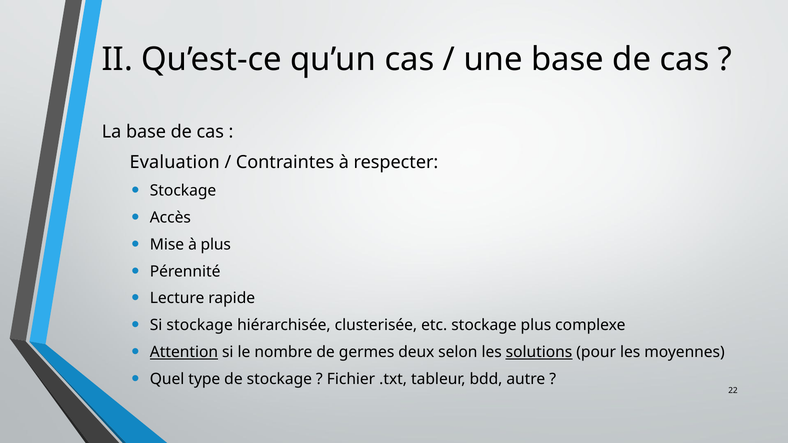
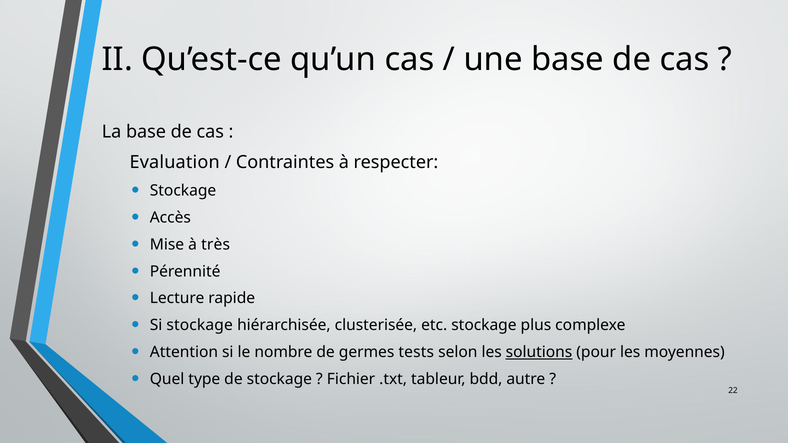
à plus: plus -> très (216, 245)
Attention underline: present -> none (184, 352)
deux: deux -> tests (416, 352)
